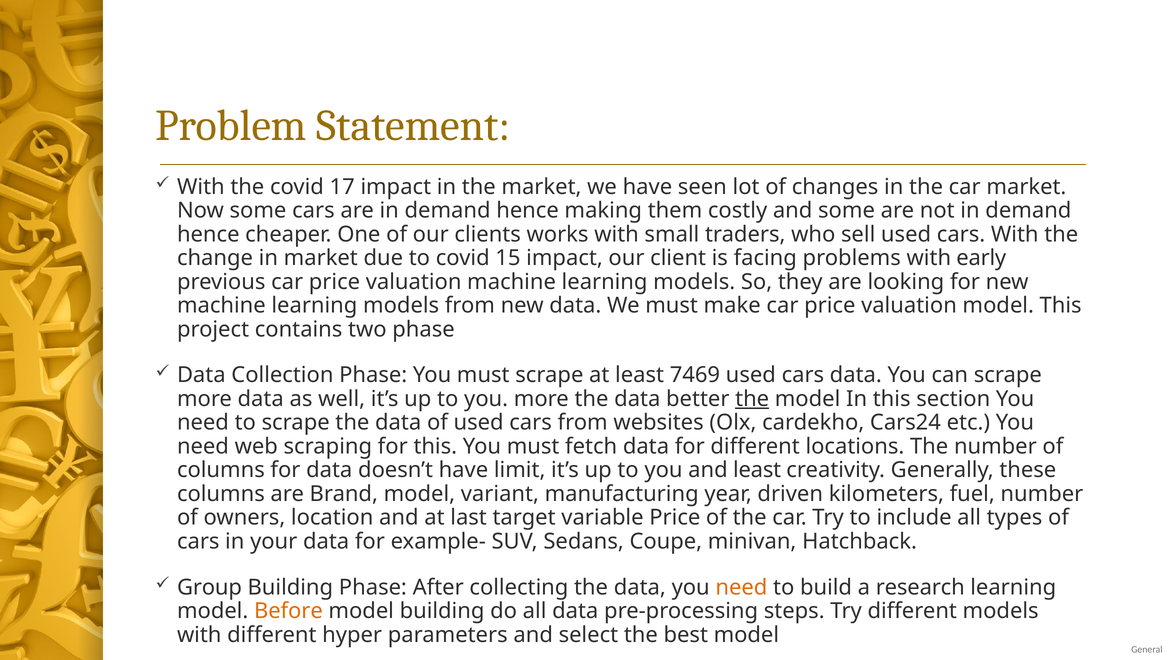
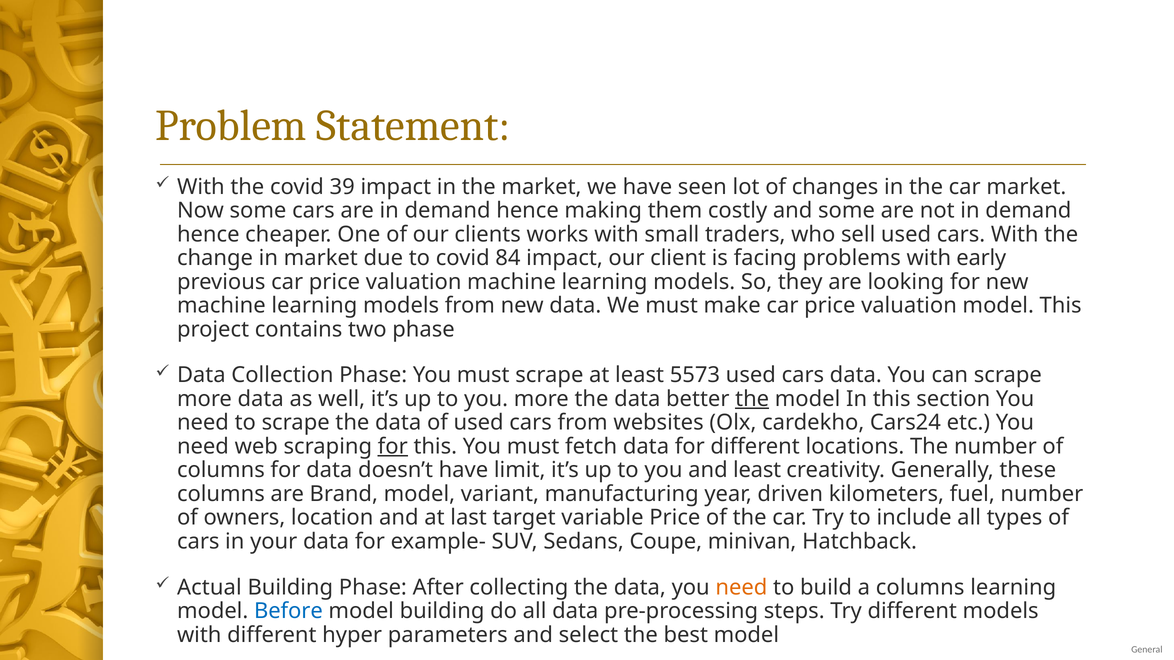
17: 17 -> 39 (342, 187)
15: 15 -> 84 (508, 258)
7469: 7469 -> 5573 (695, 375)
for underline: none -> present (393, 447)
Group: Group -> Actual (209, 588)
a research: research -> columns (920, 588)
Before colour: orange -> blue (288, 612)
